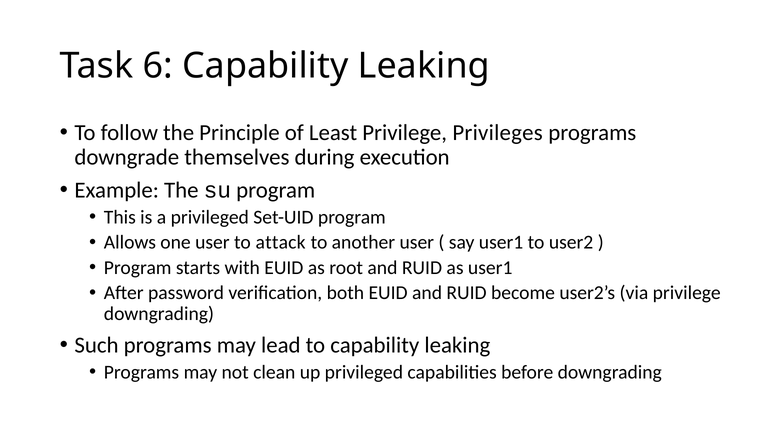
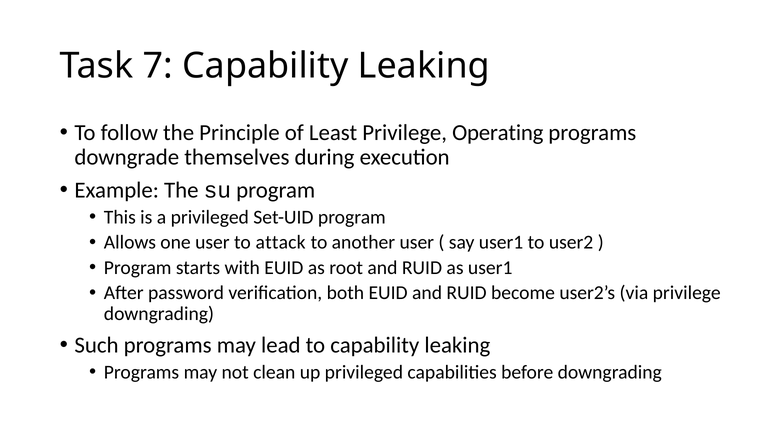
6: 6 -> 7 (158, 66)
Privileges: Privileges -> Operating (498, 133)
